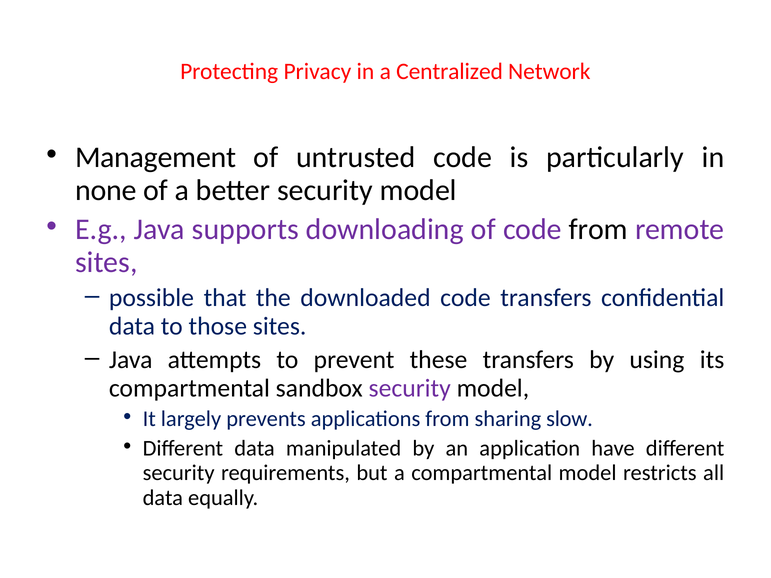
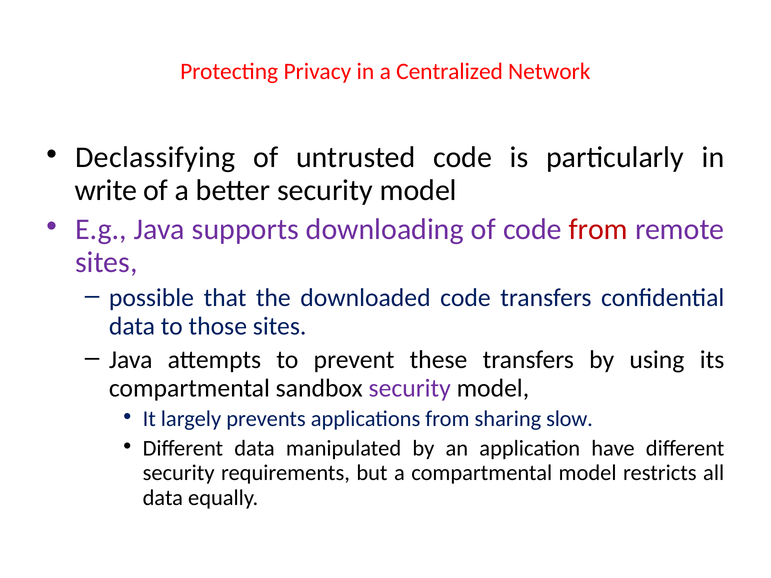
Management: Management -> Declassifying (155, 157)
none: none -> write (106, 190)
from colour: black -> red (598, 230)
